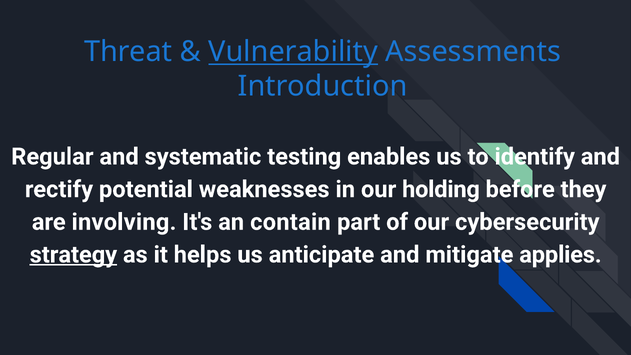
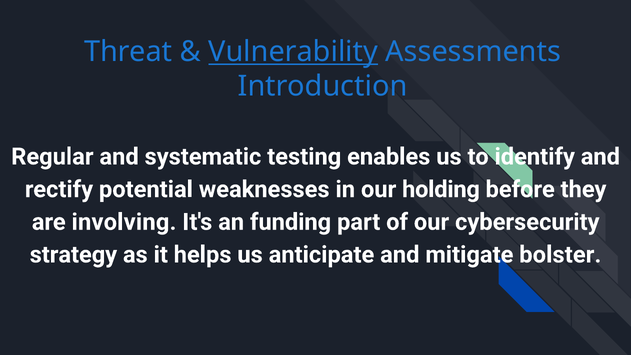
contain: contain -> funding (291, 222)
strategy underline: present -> none (73, 255)
applies: applies -> bolster (560, 255)
